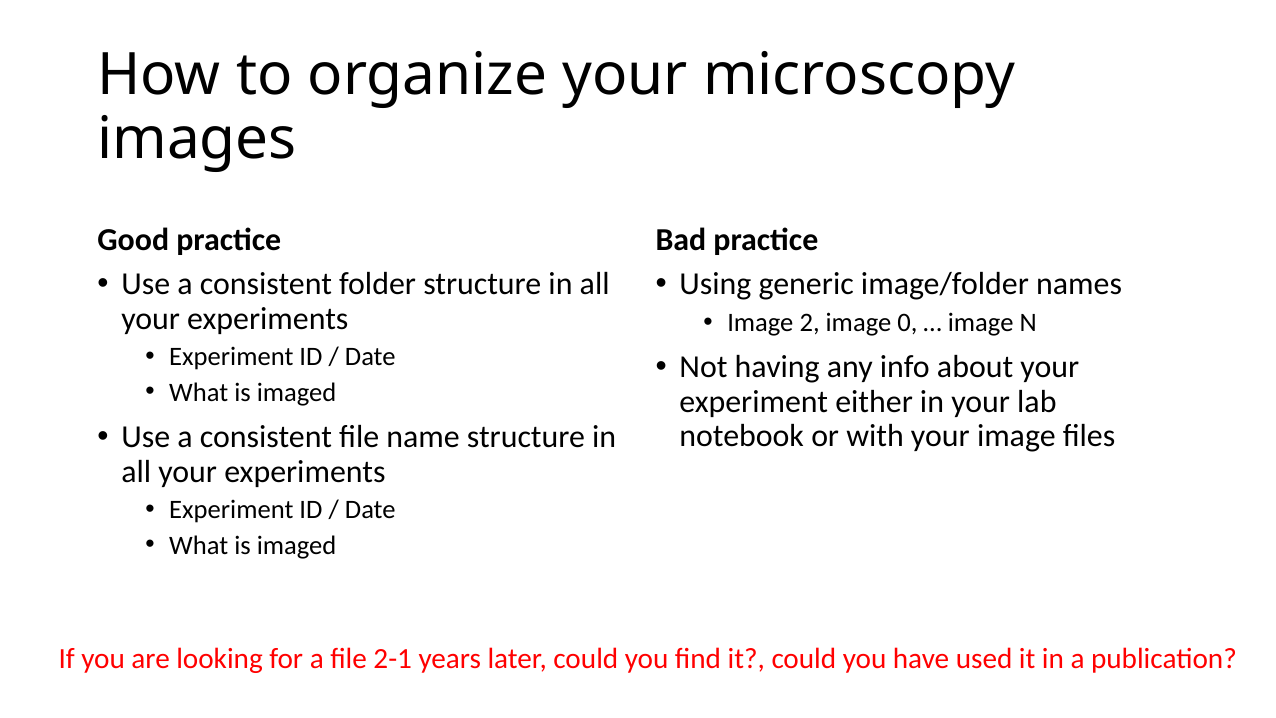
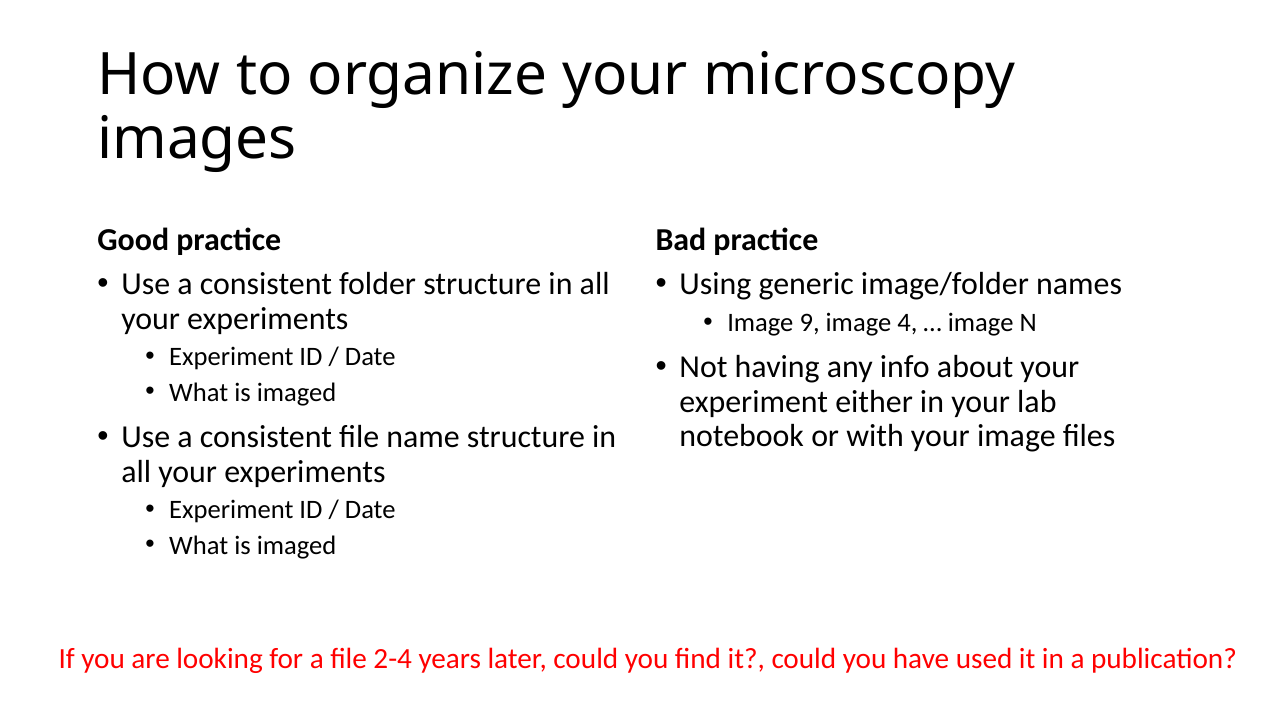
2: 2 -> 9 (810, 322)
0: 0 -> 4 (907, 322)
2-1: 2-1 -> 2-4 (393, 659)
